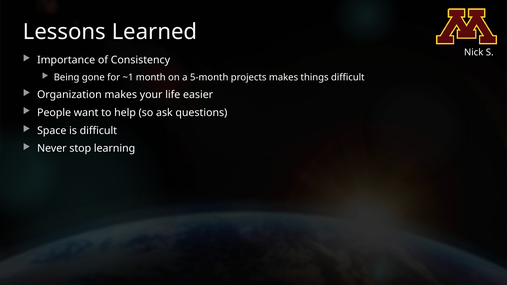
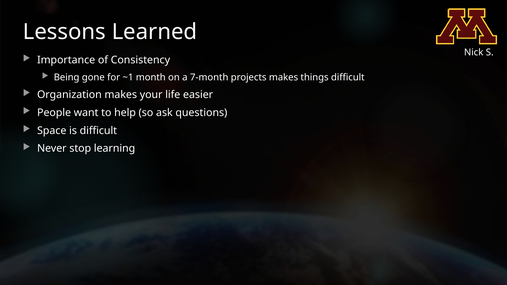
5-month: 5-month -> 7-month (209, 77)
